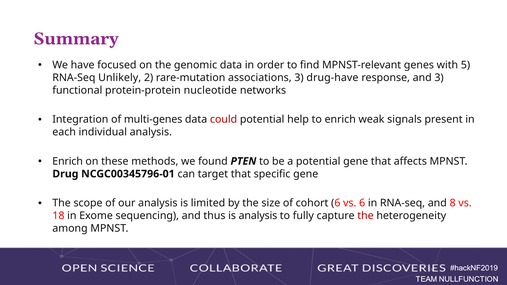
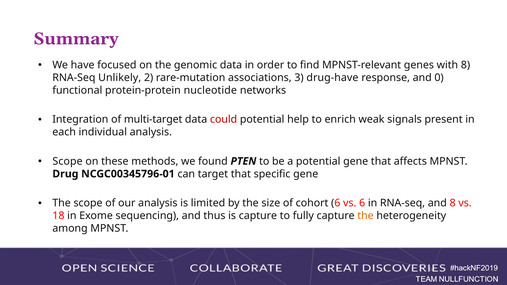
with 5: 5 -> 8 (465, 65)
and 3: 3 -> 0 (439, 78)
multi-genes: multi-genes -> multi-target (153, 119)
Enrich: Enrich -> Scope (68, 161)
is analysis: analysis -> capture (258, 216)
the colour: red -> orange (365, 216)
